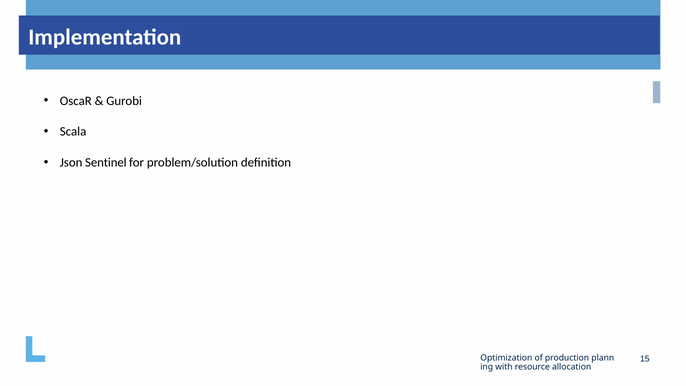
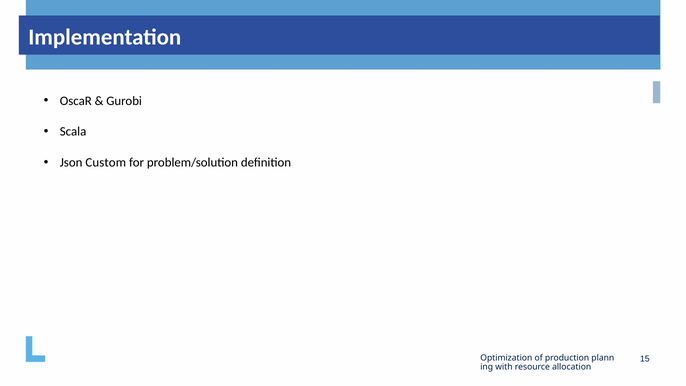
Sentinel: Sentinel -> Custom (106, 163)
